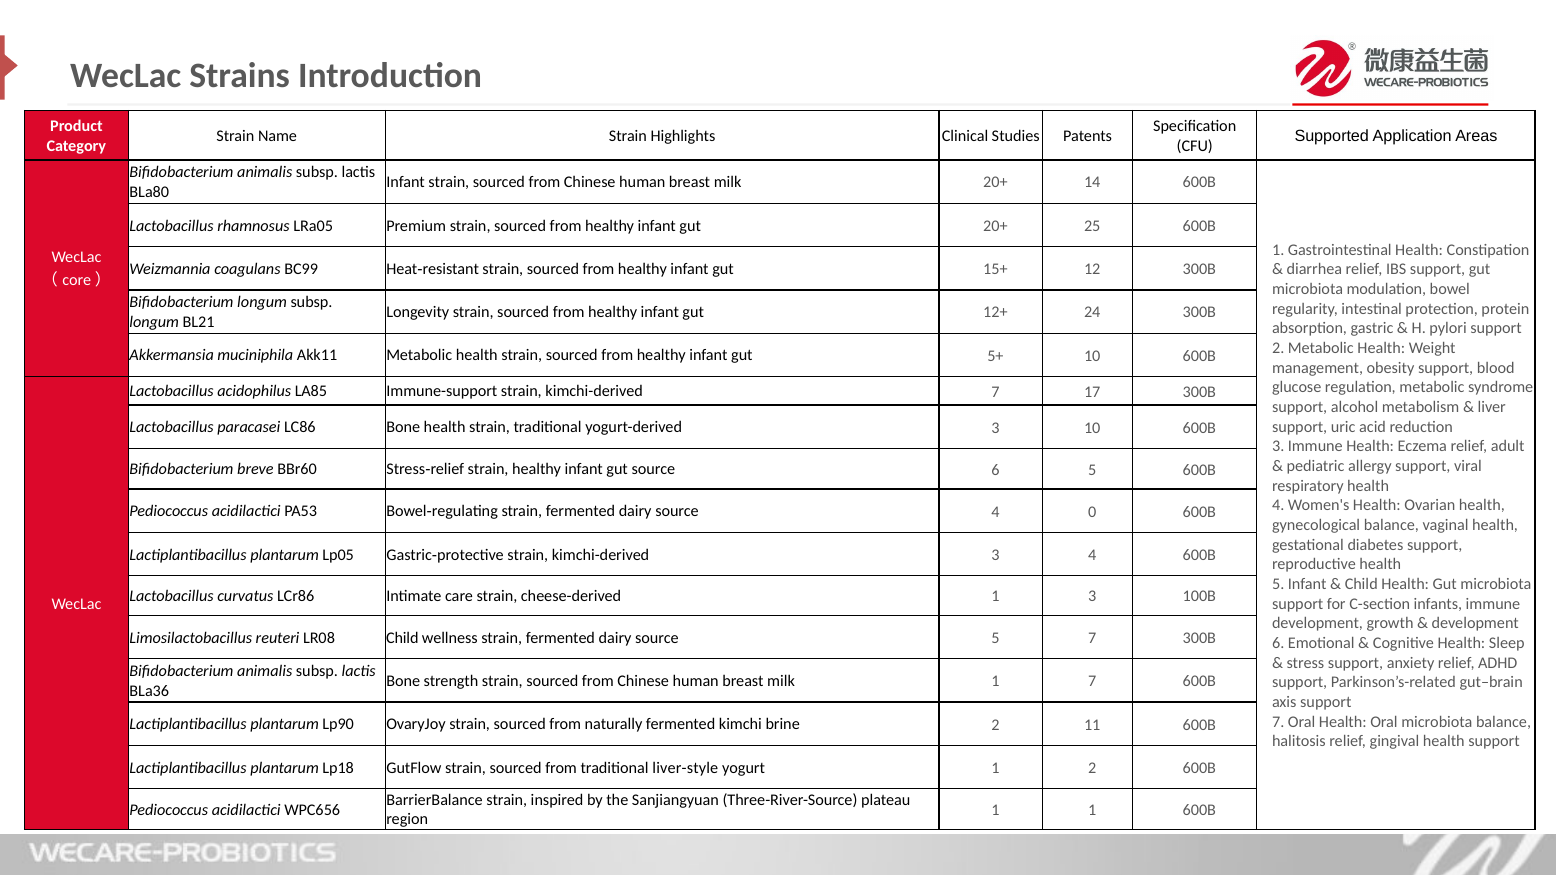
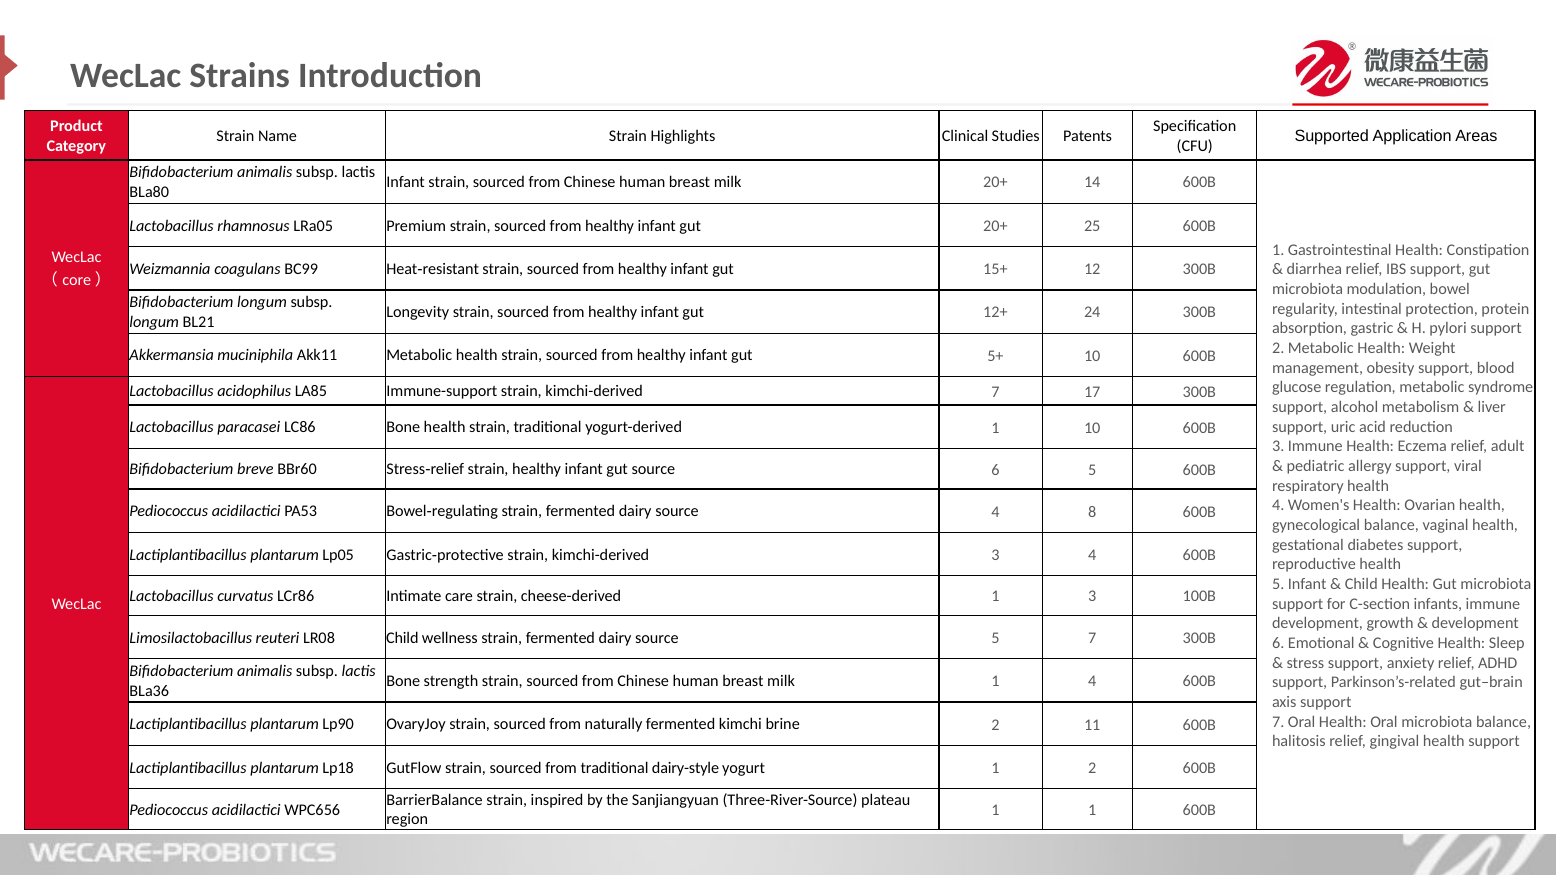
yogurt-derived 3: 3 -> 1 (995, 428)
0: 0 -> 8 (1092, 512)
1 7: 7 -> 4 (1092, 682)
liver-style: liver-style -> dairy-style (685, 768)
